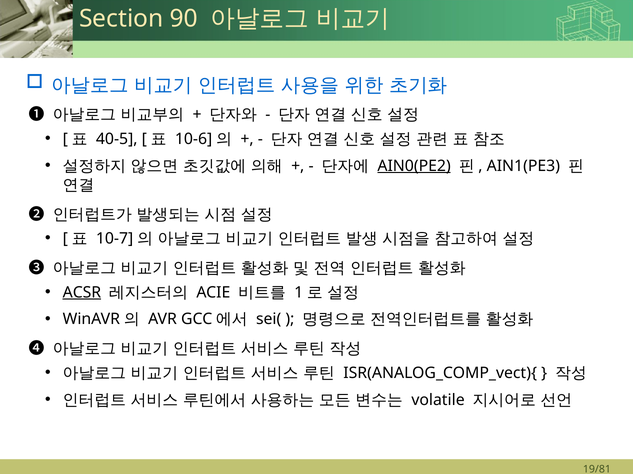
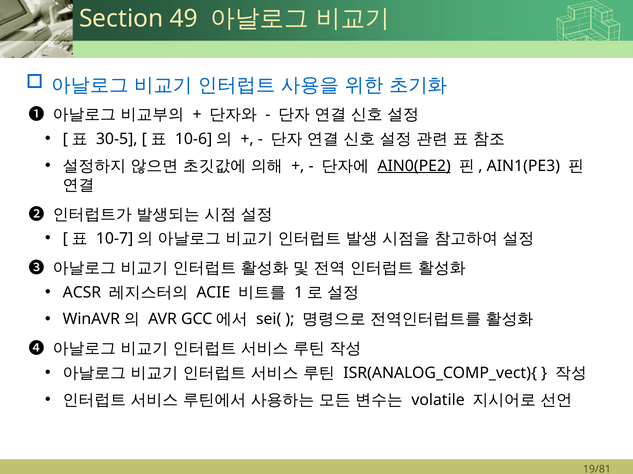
90: 90 -> 49 (184, 19)
40-5: 40-5 -> 30-5 (117, 139)
ACSR underline: present -> none (82, 293)
